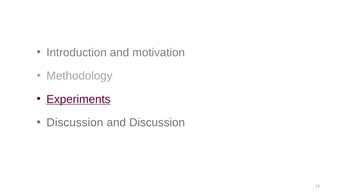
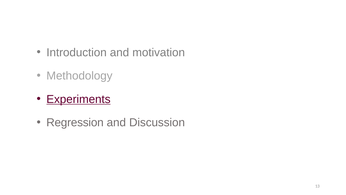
Discussion: Discussion -> Regression (75, 122)
